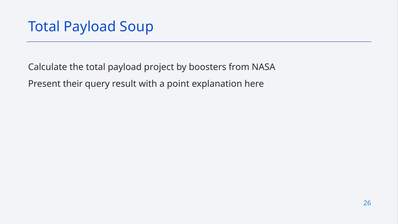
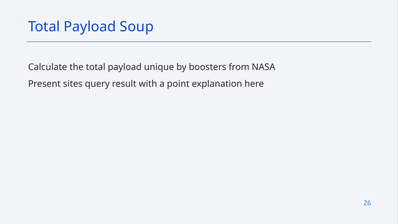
project: project -> unique (159, 67)
their: their -> sites (73, 84)
